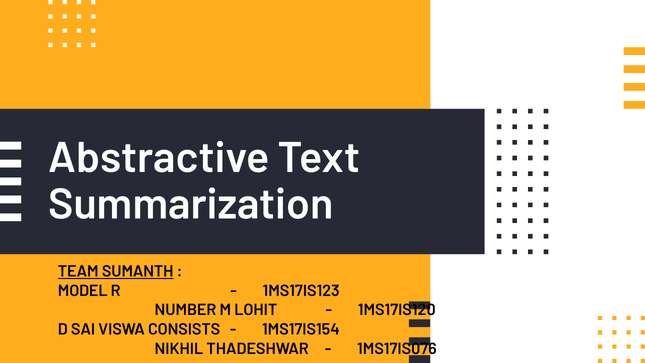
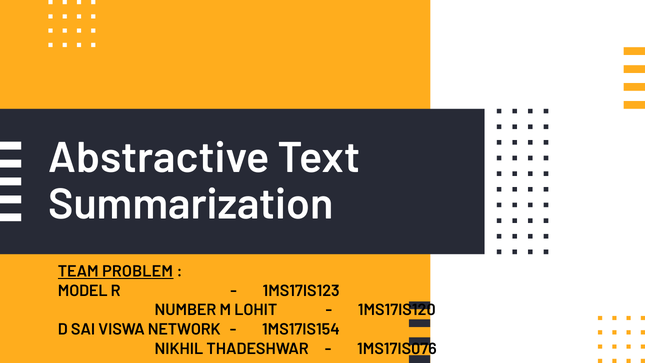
SUMANTH: SUMANTH -> PROBLEM (138, 271)
CONSISTS: CONSISTS -> NETWORK (184, 329)
